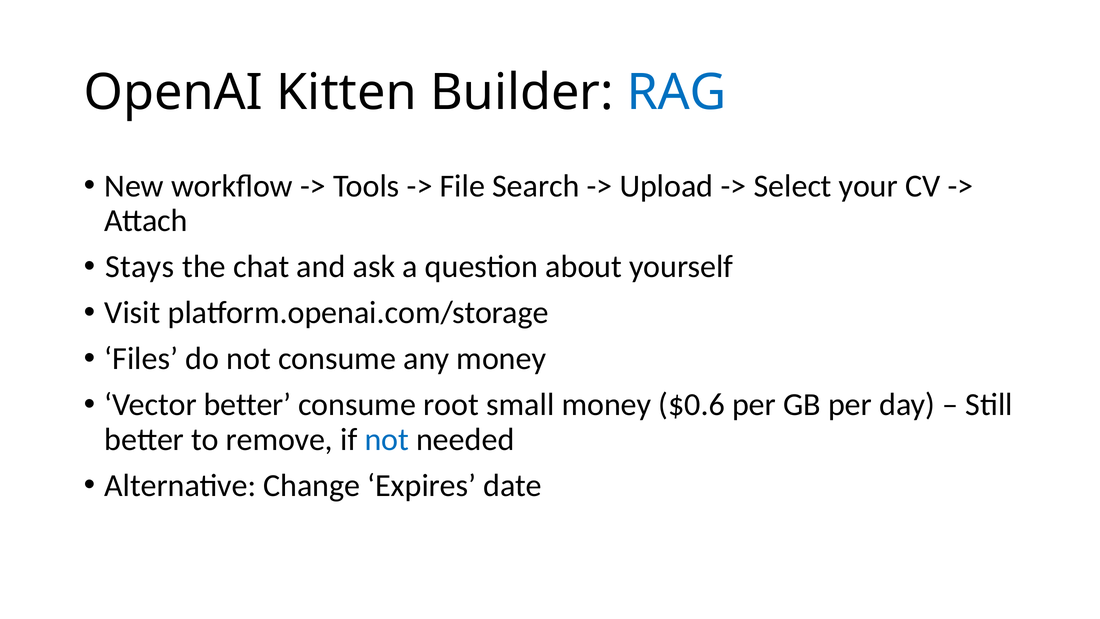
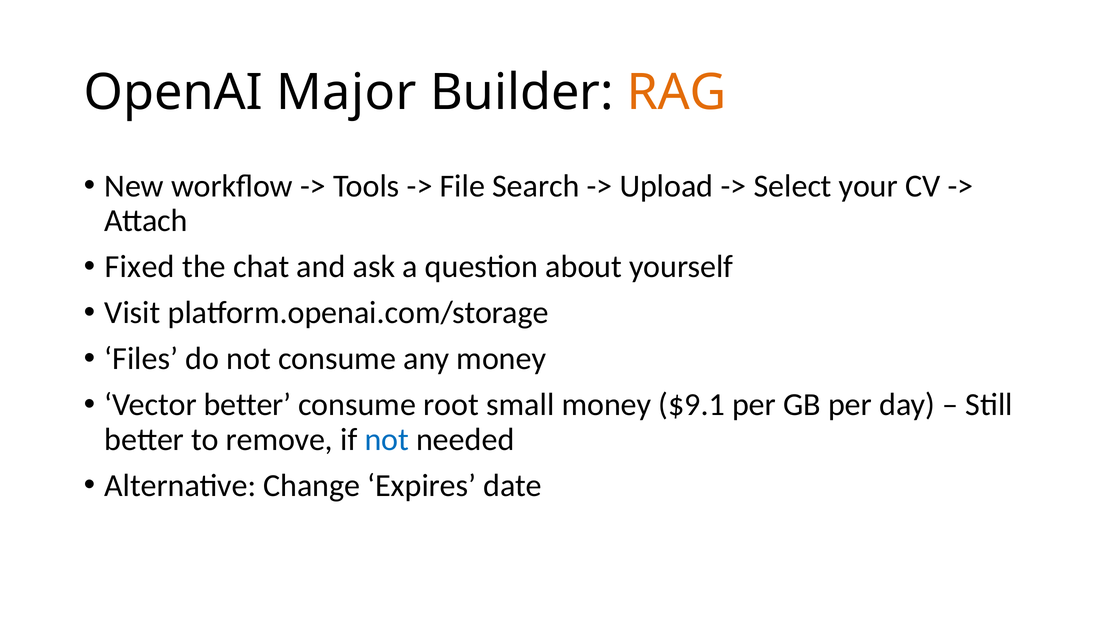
Kitten: Kitten -> Major (346, 92)
RAG colour: blue -> orange (677, 92)
Stays: Stays -> Fixed (140, 267)
$0.6: $0.6 -> $9.1 (692, 405)
